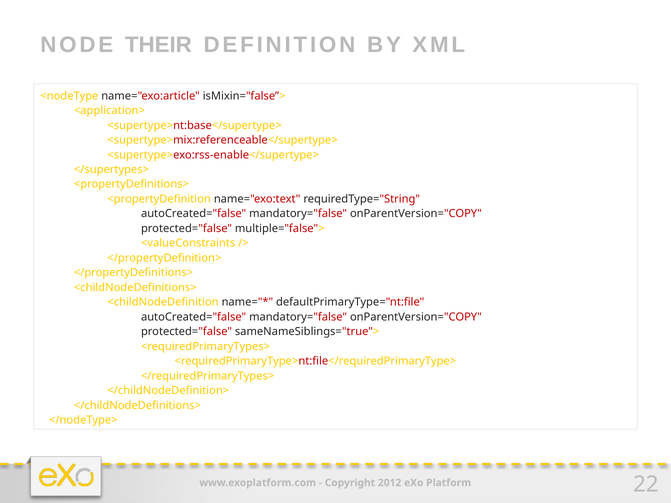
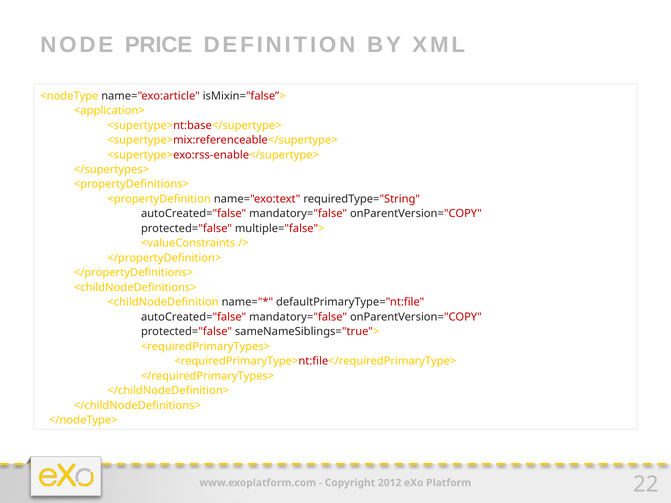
THEIR: THEIR -> PRICE (158, 45)
